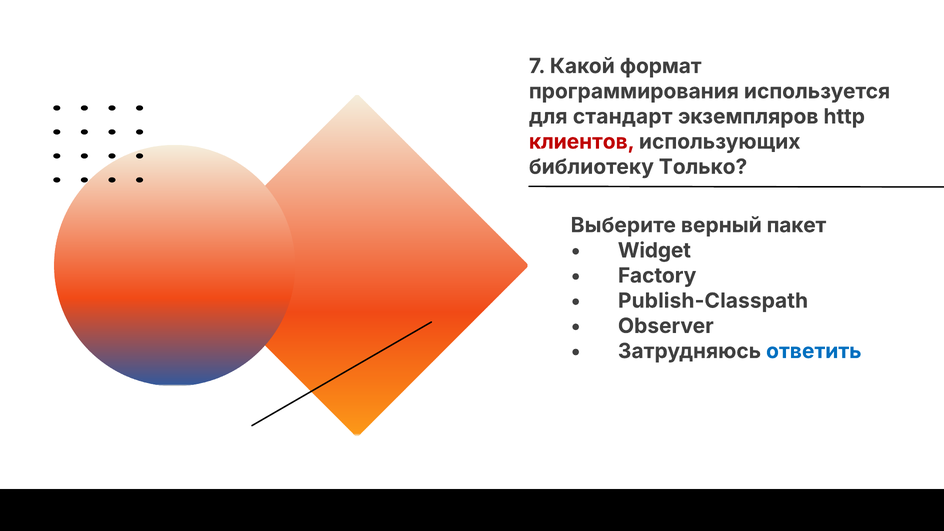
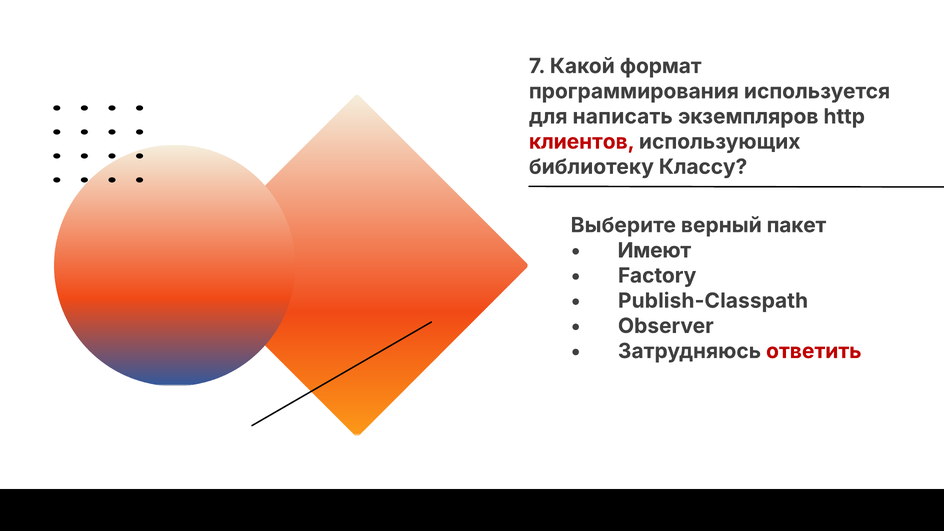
стандарт: стандарт -> написать (623, 117)
Только: Только -> Классу (703, 167)
Widget: Widget -> Имеют (654, 250)
ответить colour: blue -> red (814, 351)
